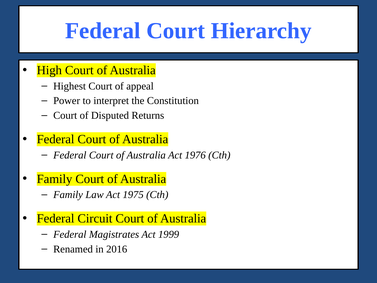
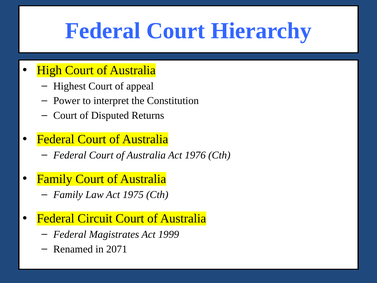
2016: 2016 -> 2071 (117, 249)
